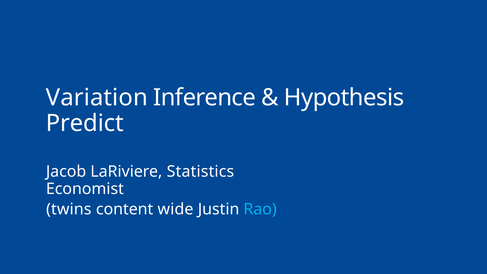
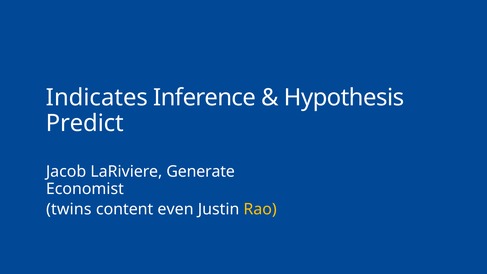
Variation: Variation -> Indicates (97, 98)
Statistics: Statistics -> Generate (201, 172)
wide: wide -> even (176, 209)
Rao colour: light blue -> yellow (260, 209)
